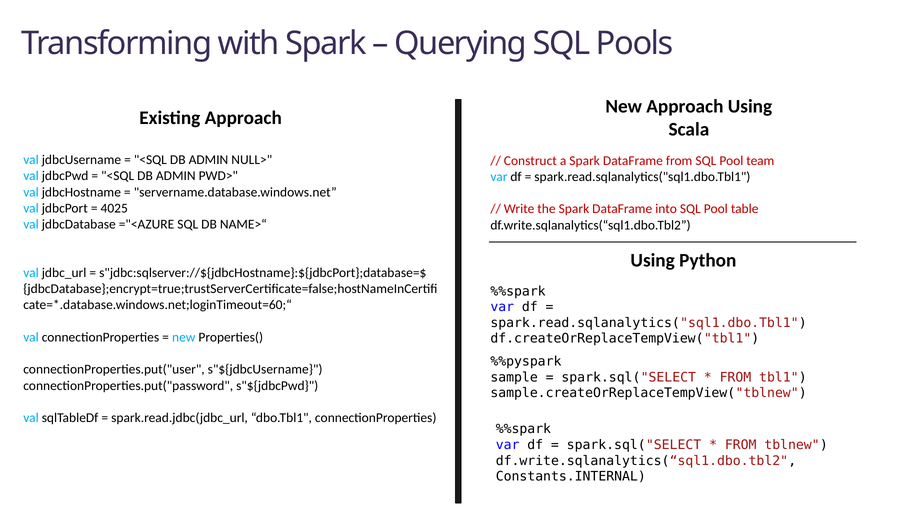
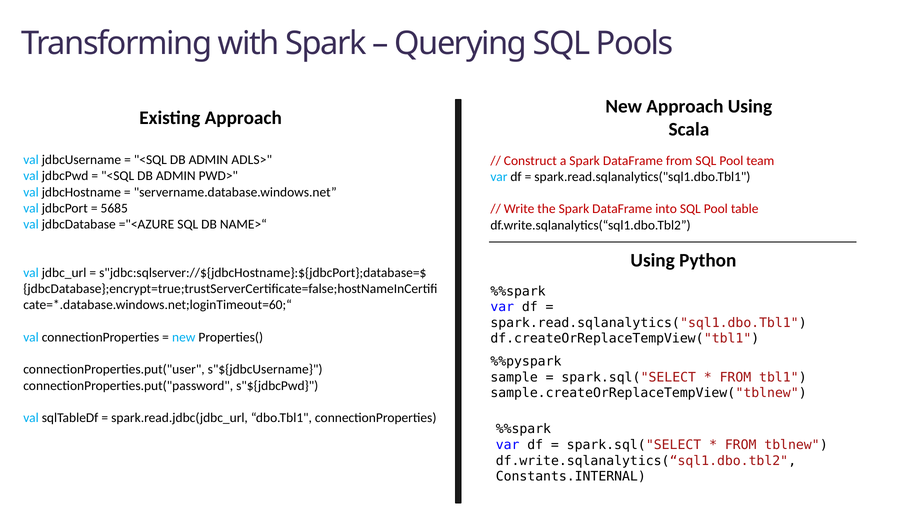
NULL>: NULL> -> ADLS> (252, 160)
4025: 4025 -> 5685 (114, 208)
